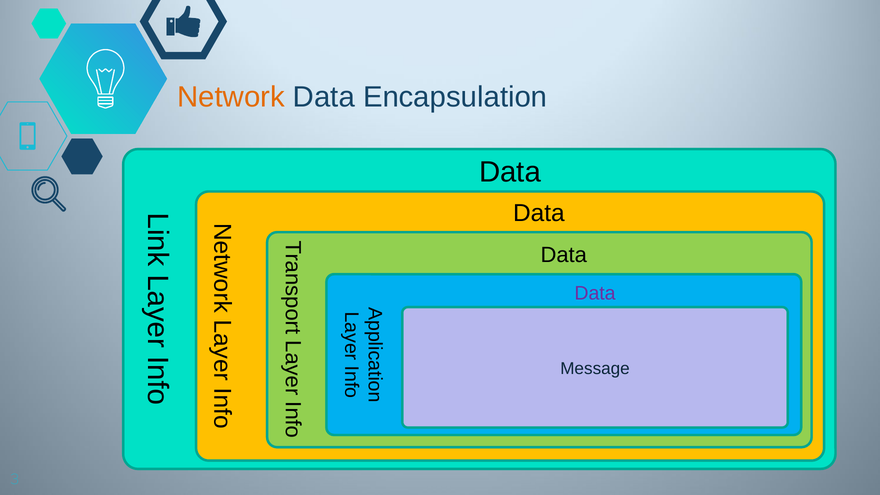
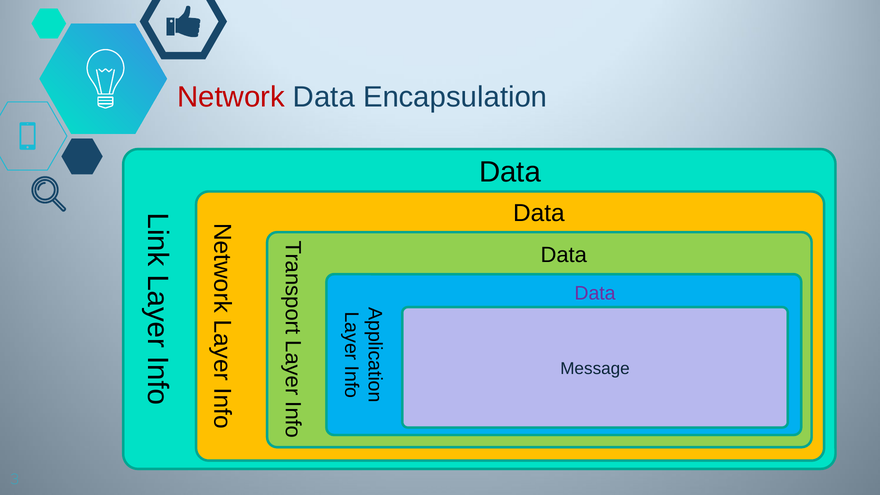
Network colour: orange -> red (231, 97)
